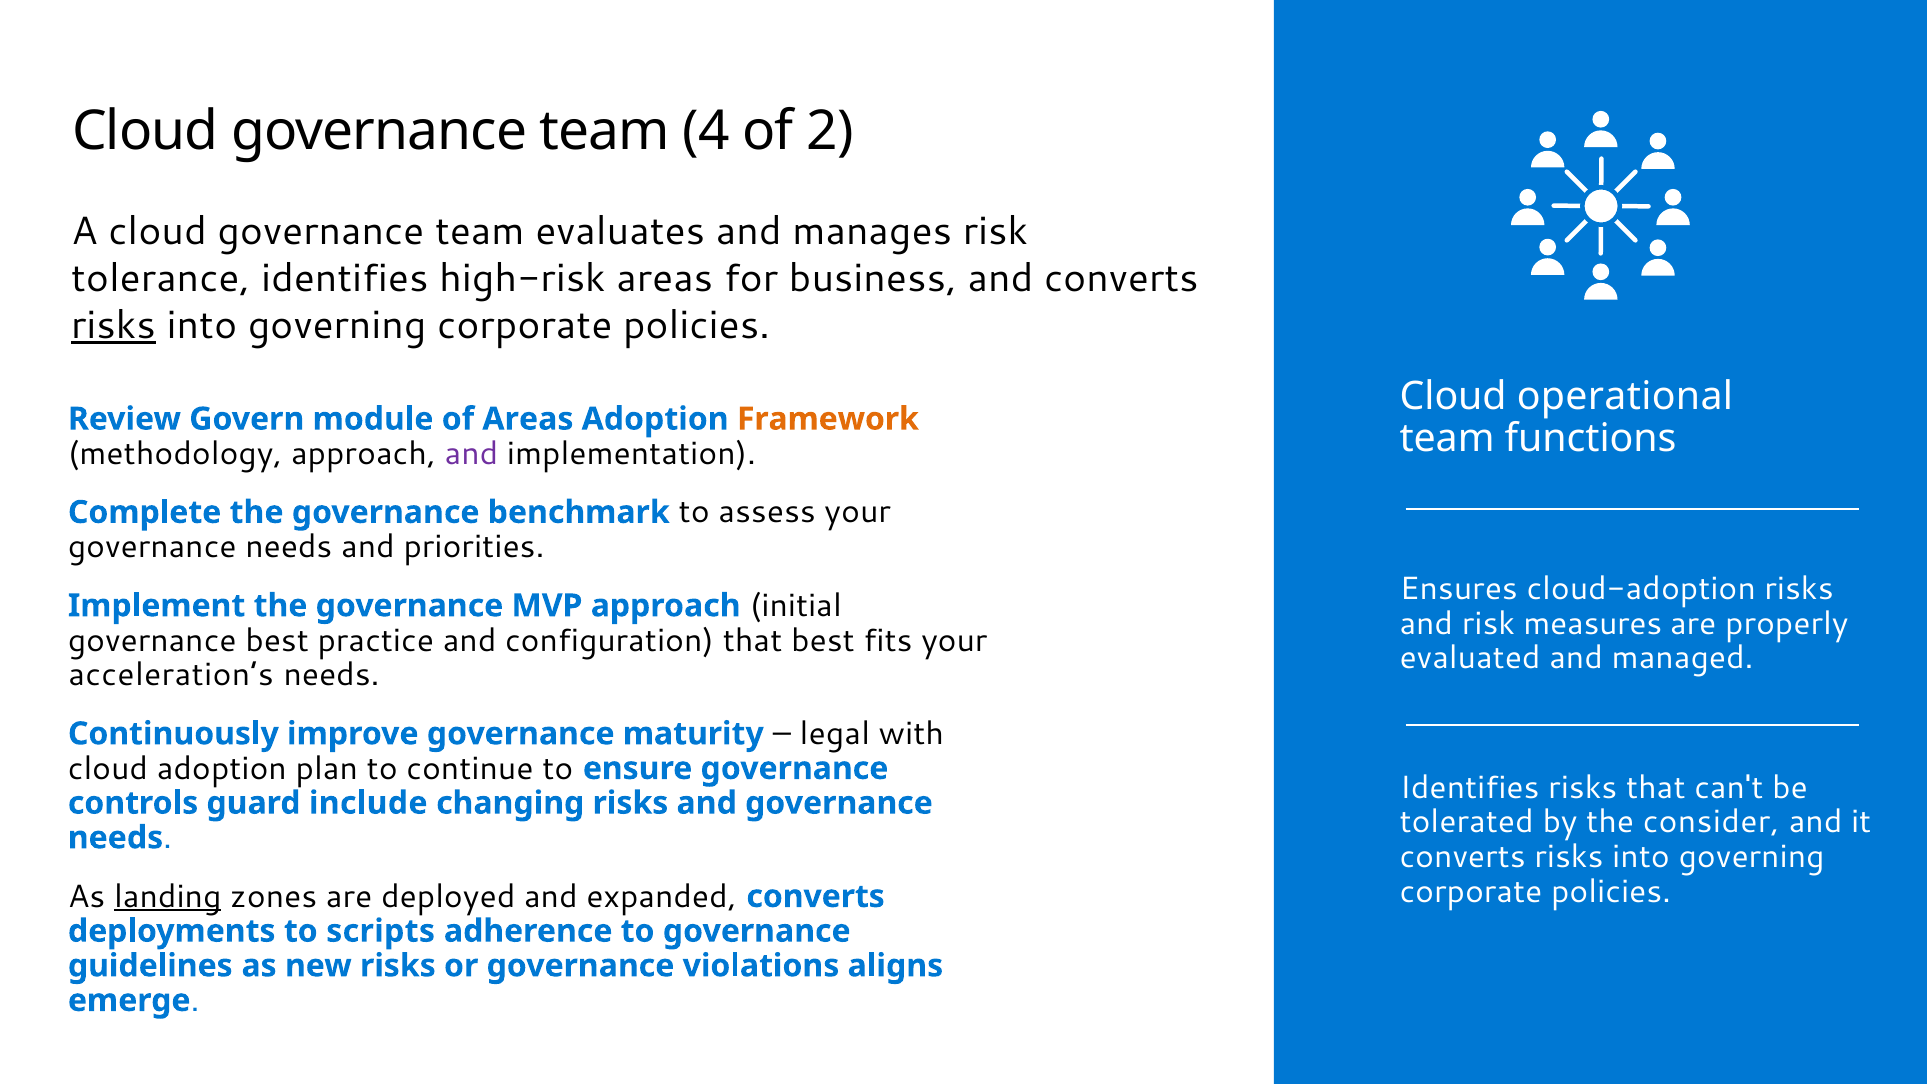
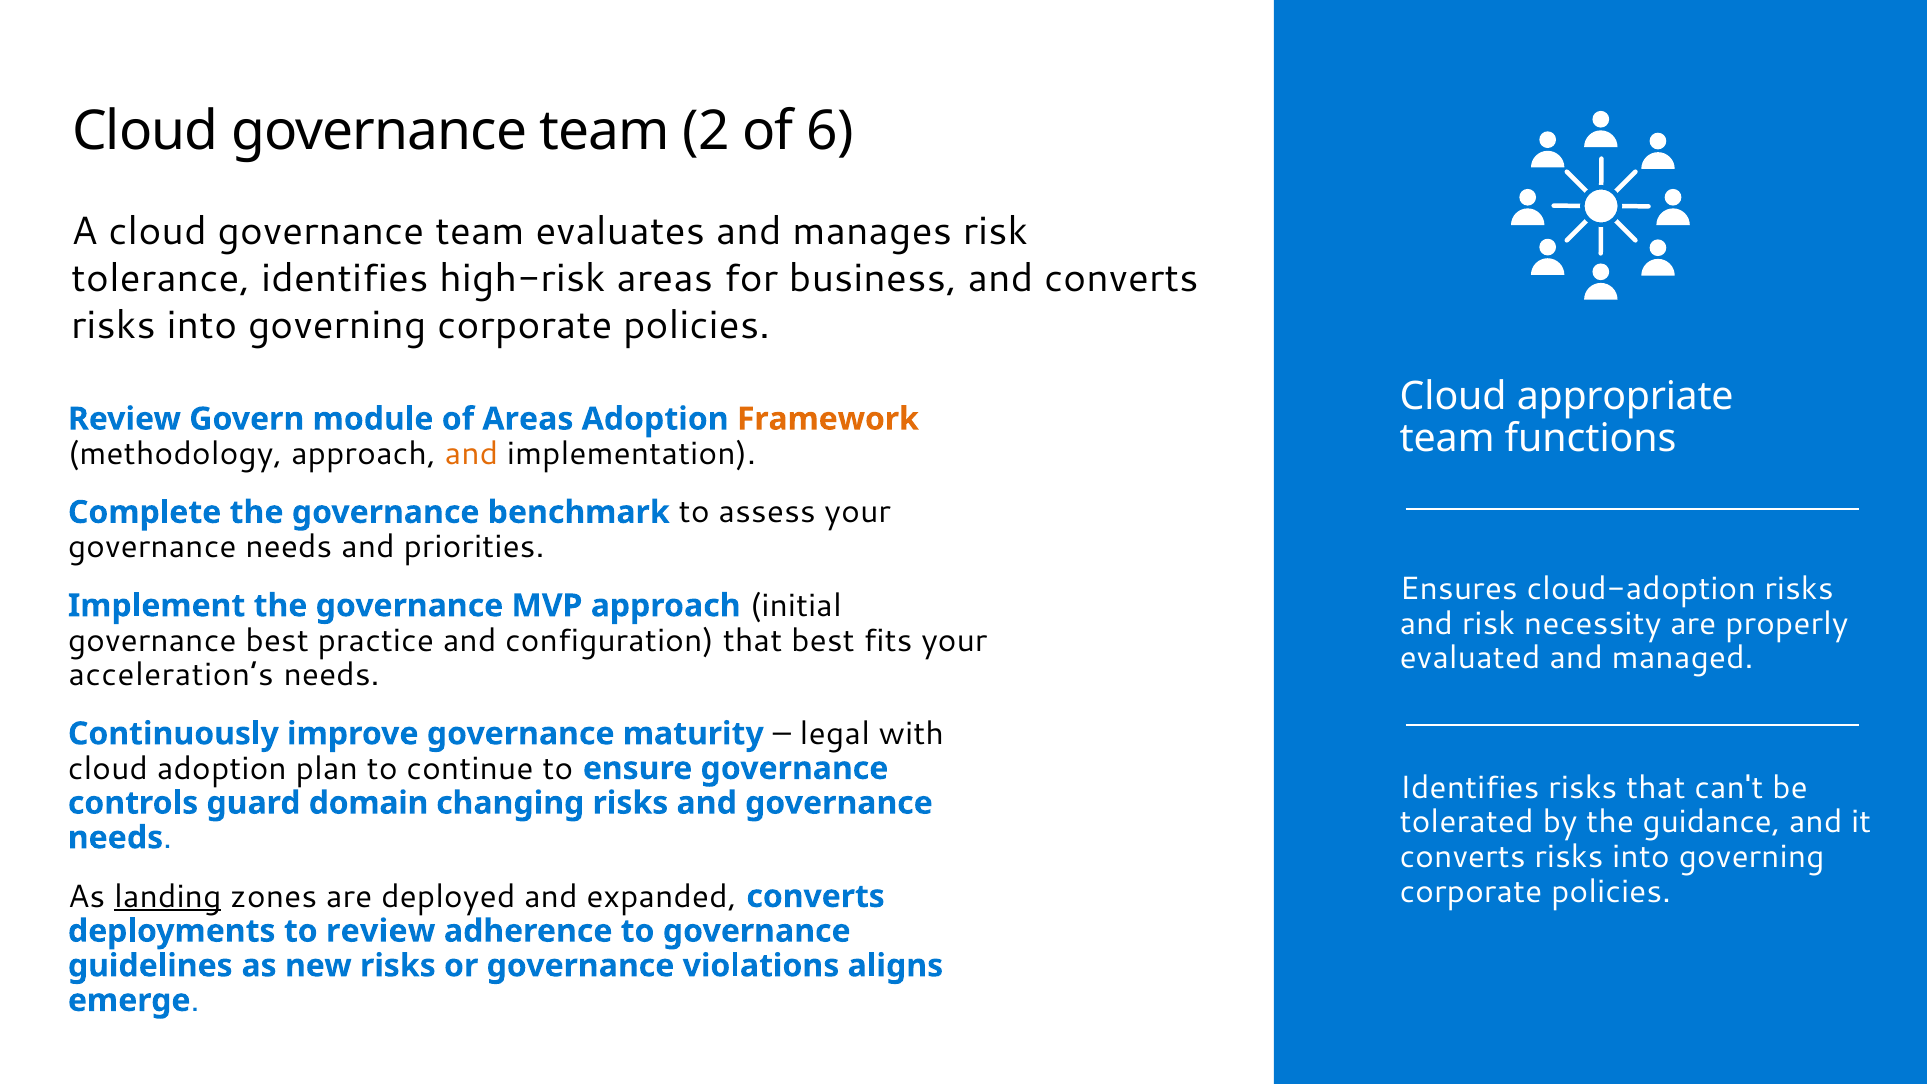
4: 4 -> 2 (706, 132)
2: 2 -> 6 (830, 132)
risks underline: present -> none (114, 326)
operational: operational -> appropriate (1625, 396)
and colour: purple -> orange (471, 454)
measures: measures -> necessity (1593, 624)
include: include -> domain (369, 803)
consider: consider -> guidance (1711, 822)
to scripts: scripts -> review (381, 931)
